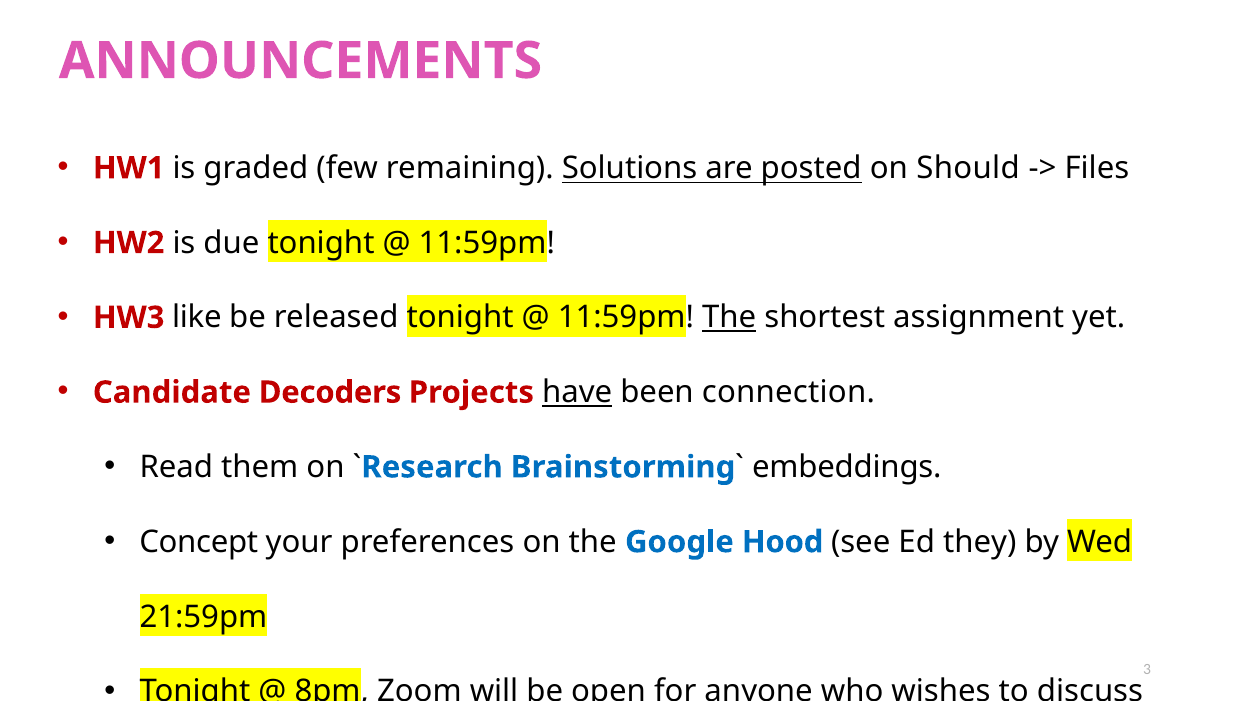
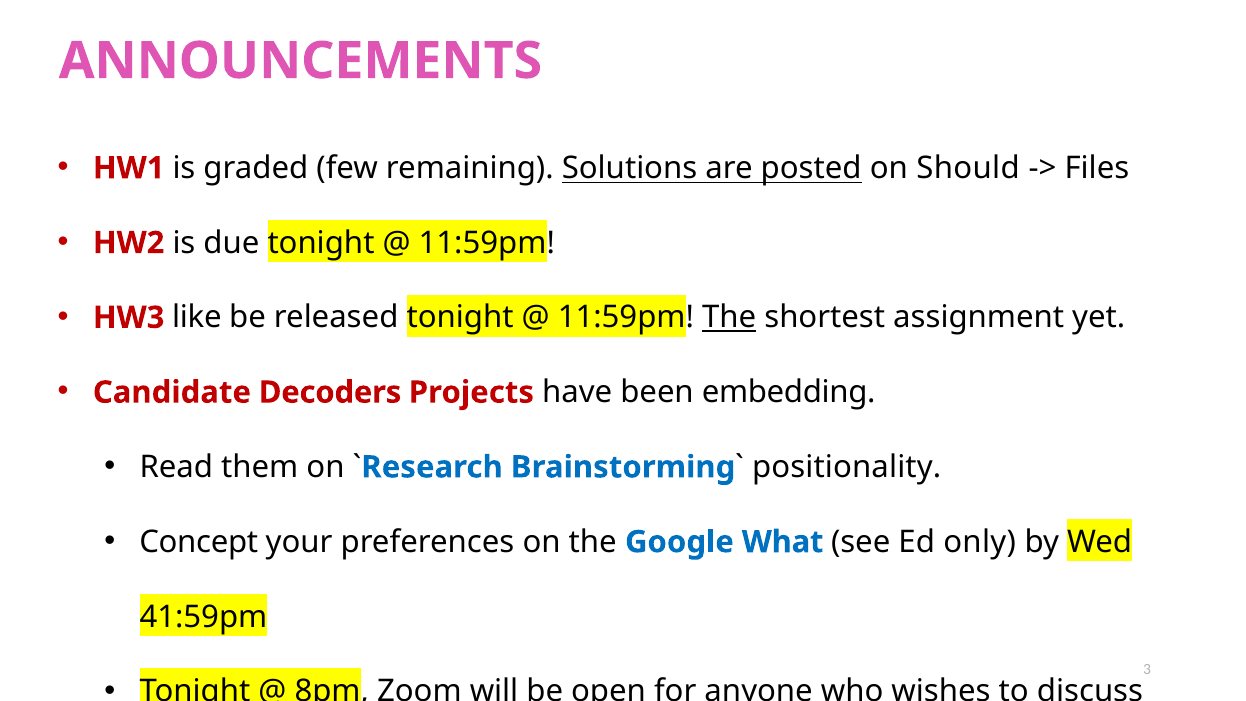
have underline: present -> none (577, 392)
connection: connection -> embedding (789, 392)
embeddings: embeddings -> positionality (847, 467)
Hood: Hood -> What (783, 542)
they: they -> only (980, 542)
21:59pm: 21:59pm -> 41:59pm (203, 617)
